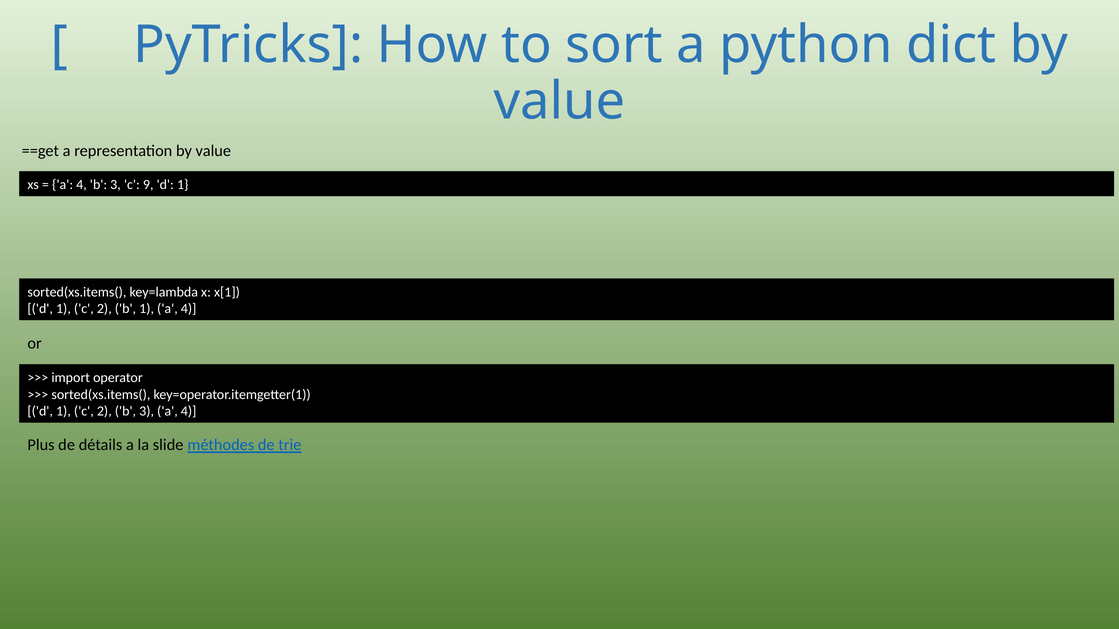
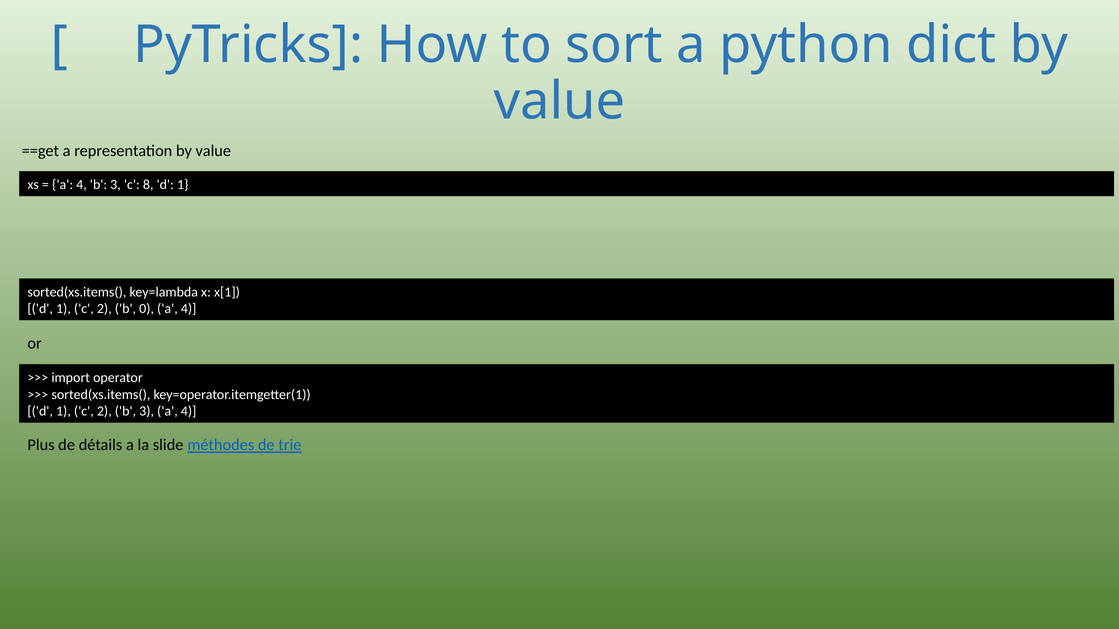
9: 9 -> 8 (148, 185)
b 1: 1 -> 0 (147, 309)
